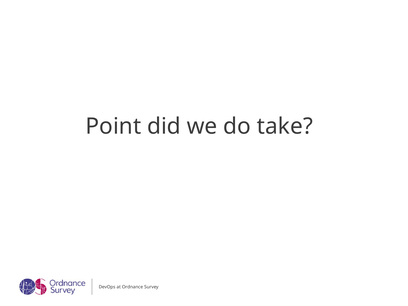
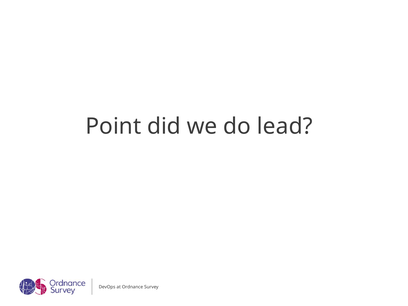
take: take -> lead (285, 126)
